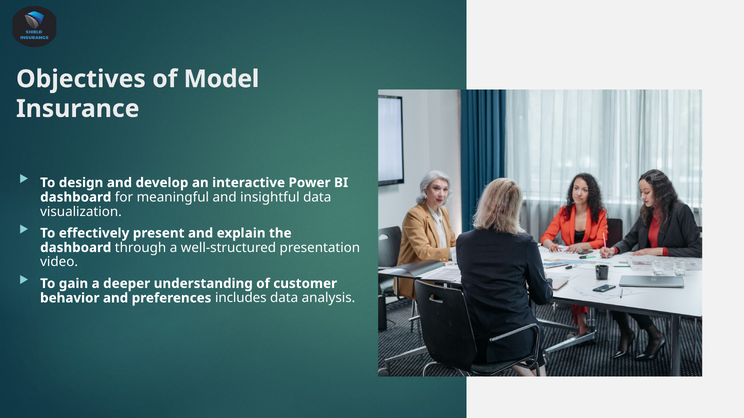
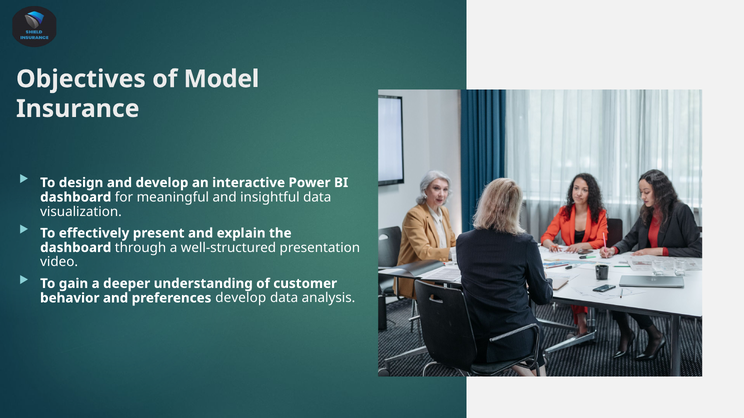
preferences includes: includes -> develop (241, 298)
